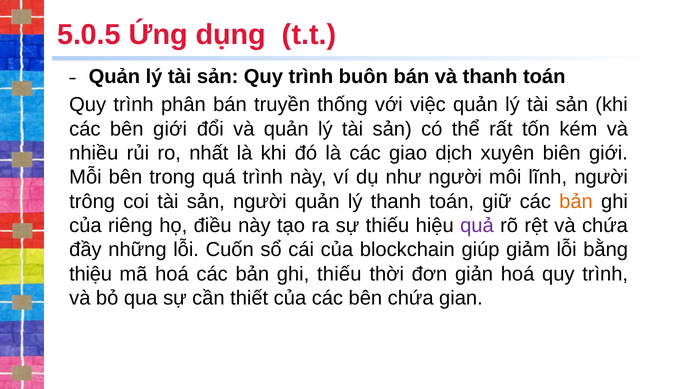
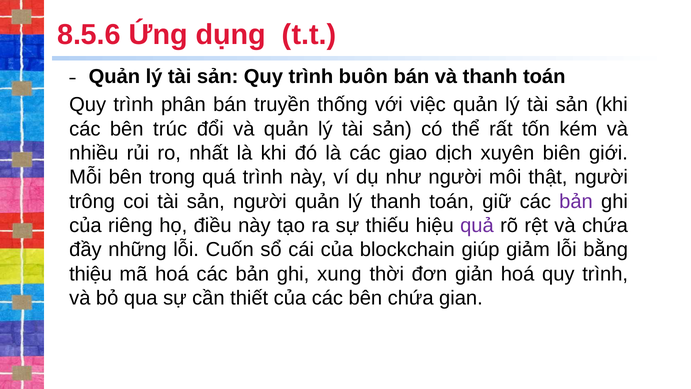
5.0.5: 5.0.5 -> 8.5.6 (89, 35)
bên giới: giới -> trúc (170, 129)
lĩnh: lĩnh -> thật (548, 177)
bản colour: orange -> purple (576, 201)
ghi thiếu: thiếu -> xung (339, 274)
